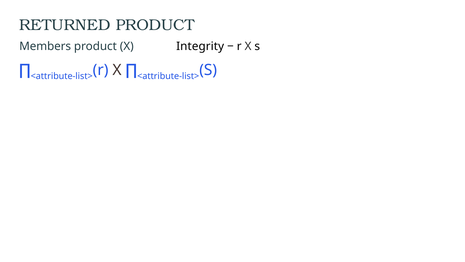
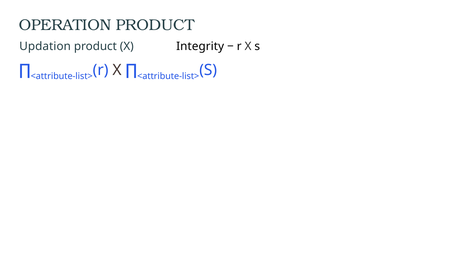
RETURNED: RETURNED -> OPERATION (65, 25)
Members: Members -> Updation (45, 46)
